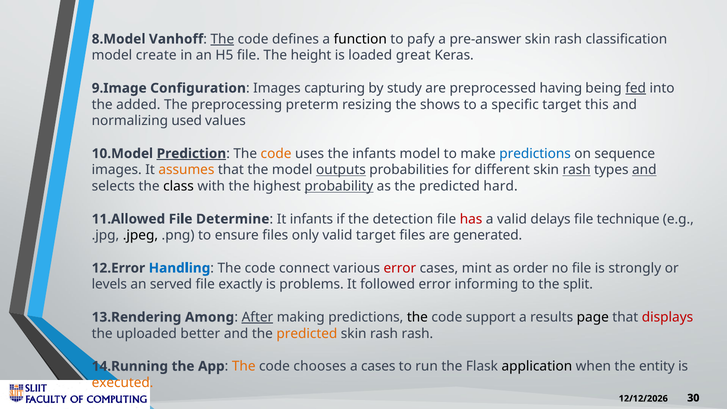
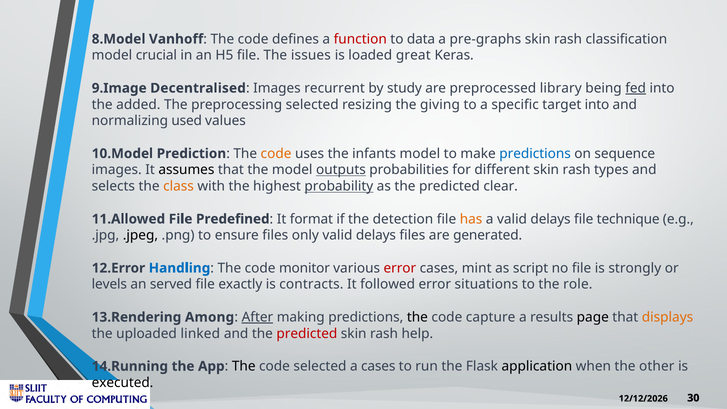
The underline: present -> none (222, 39)
function colour: black -> red (360, 39)
pafy: pafy -> data (421, 39)
pre-answer: pre-answer -> pre-graphs (485, 39)
create: create -> crucial (156, 55)
height: height -> issues (311, 55)
Configuration: Configuration -> Decentralised (198, 88)
capturing: capturing -> recurrent (335, 88)
having: having -> library (561, 88)
preprocessing preterm: preterm -> selected (312, 104)
shows: shows -> giving (440, 104)
target this: this -> into (597, 104)
Prediction underline: present -> none (191, 154)
assumes colour: orange -> black (186, 170)
rash underline: present -> none (577, 170)
and underline: present -> none (644, 170)
class colour: black -> orange (179, 186)
hard: hard -> clear (501, 186)
Determine: Determine -> Predefined (233, 219)
It infants: infants -> format (311, 219)
has colour: red -> orange (471, 219)
only valid target: target -> delays (376, 235)
connect: connect -> monitor (304, 268)
order: order -> script (531, 268)
problems: problems -> contracts (311, 284)
informing: informing -> situations (486, 284)
split: split -> role (578, 284)
support: support -> capture (491, 317)
displays colour: red -> orange (668, 317)
better: better -> linked (200, 333)
predicted colour: orange -> red (307, 333)
rash rash: rash -> help (417, 333)
The colour: orange -> black (244, 366)
code chooses: chooses -> selected (320, 366)
entity: entity -> other (657, 366)
executed colour: orange -> black (123, 383)
